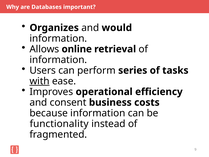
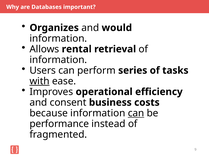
online: online -> rental (77, 49)
can underline: none -> present (136, 113)
functionality: functionality -> performance (59, 124)
